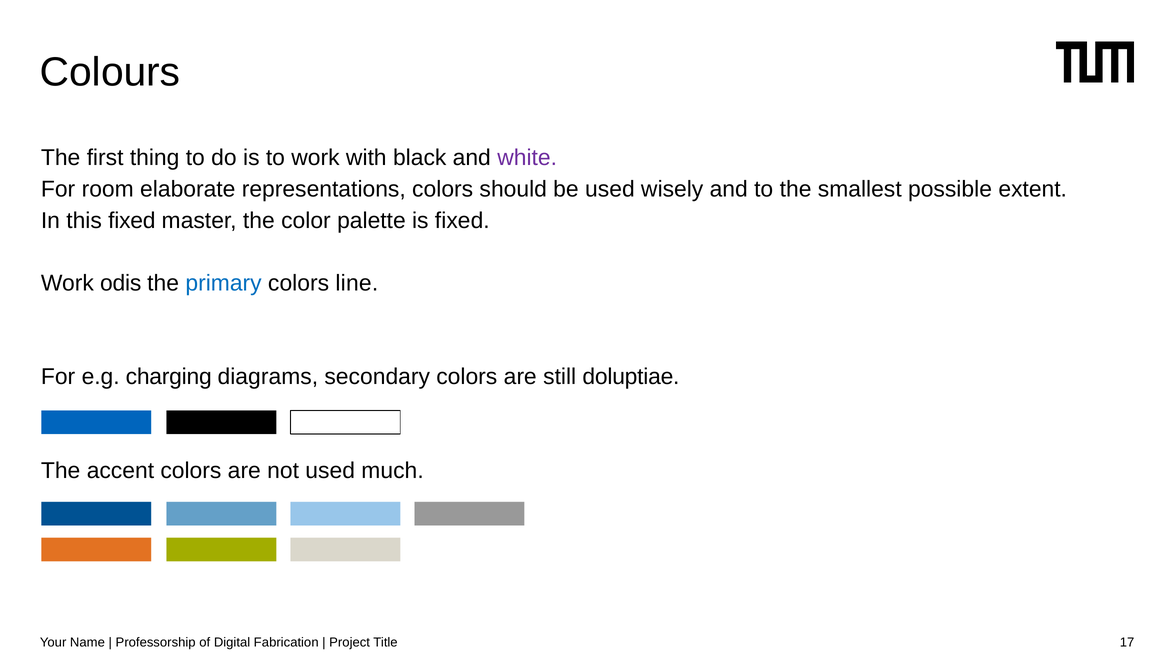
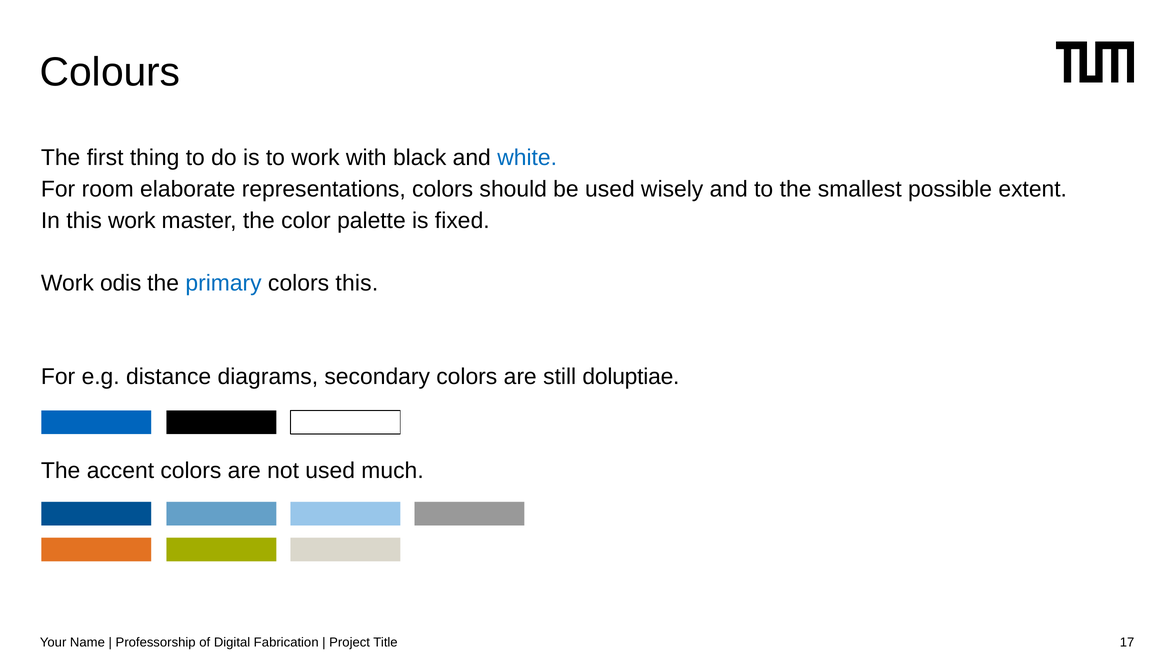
white colour: purple -> blue (527, 158)
this fixed: fixed -> work (132, 220)
colors line: line -> this (357, 283)
charging: charging -> distance (169, 377)
